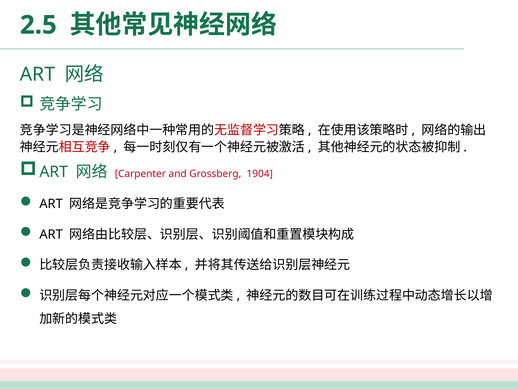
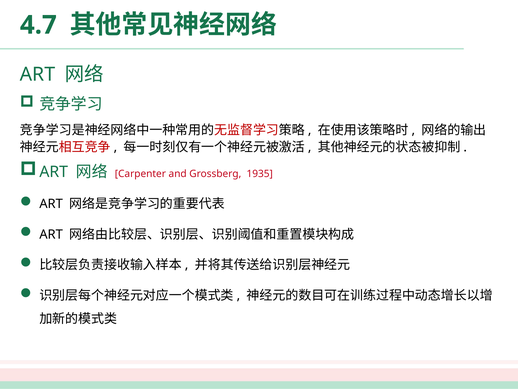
2.5: 2.5 -> 4.7 (38, 25)
1904: 1904 -> 1935 (260, 174)
